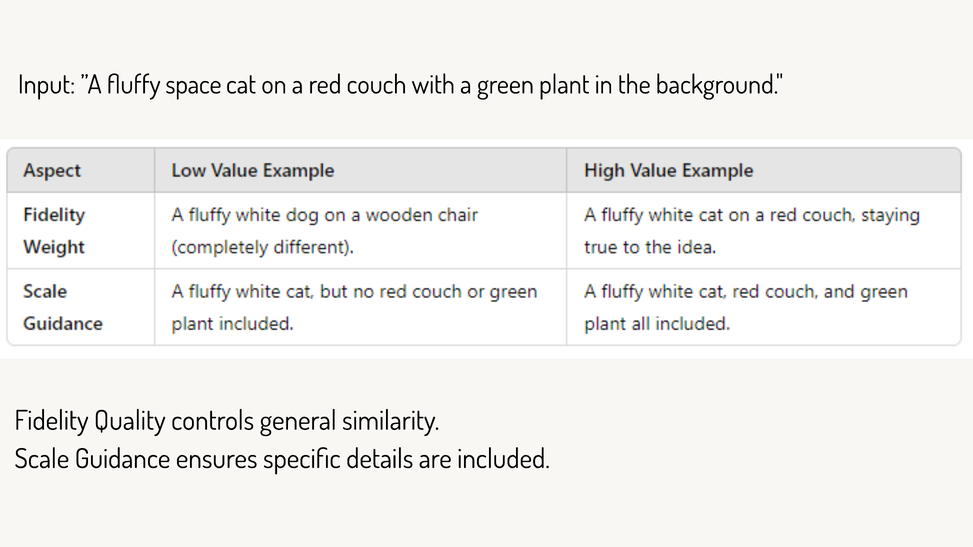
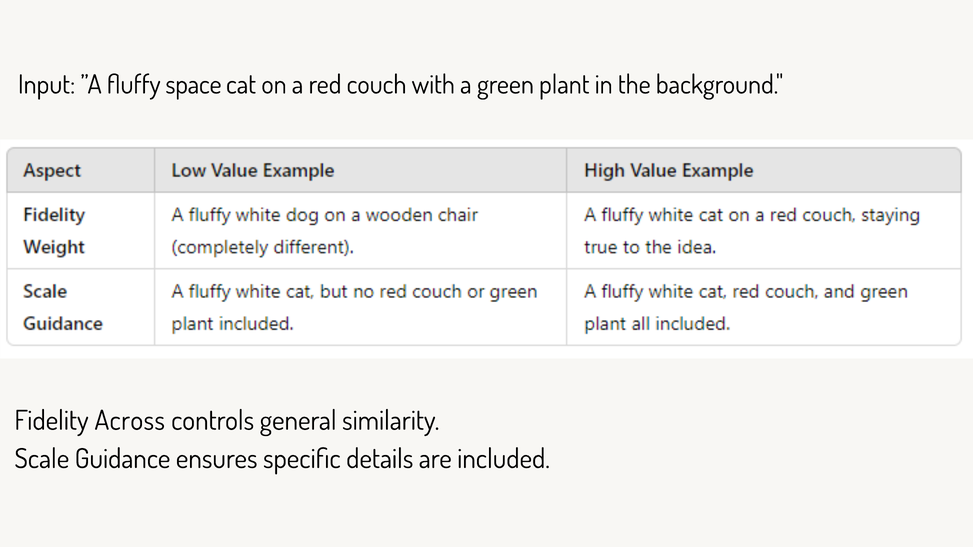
Quality: Quality -> Across (130, 421)
